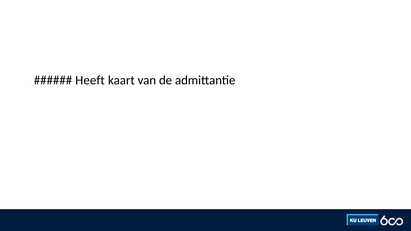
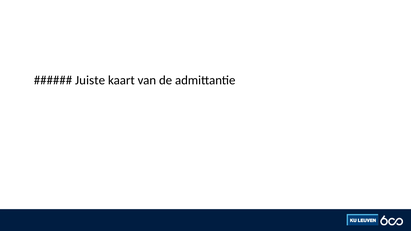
Heeft: Heeft -> Juiste (90, 80)
